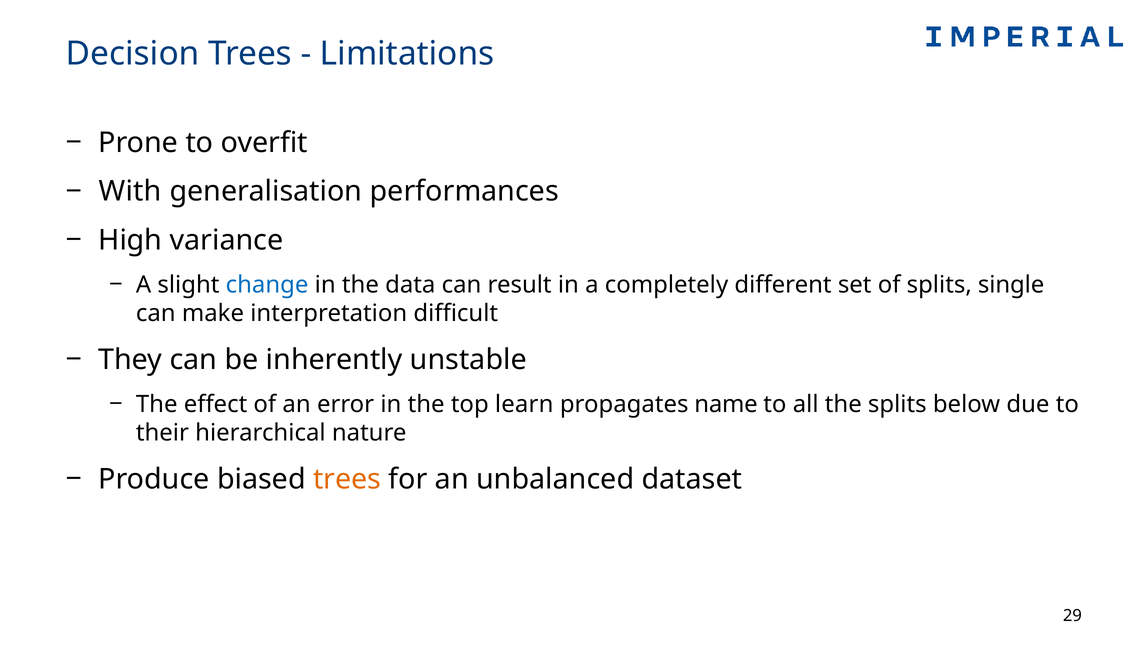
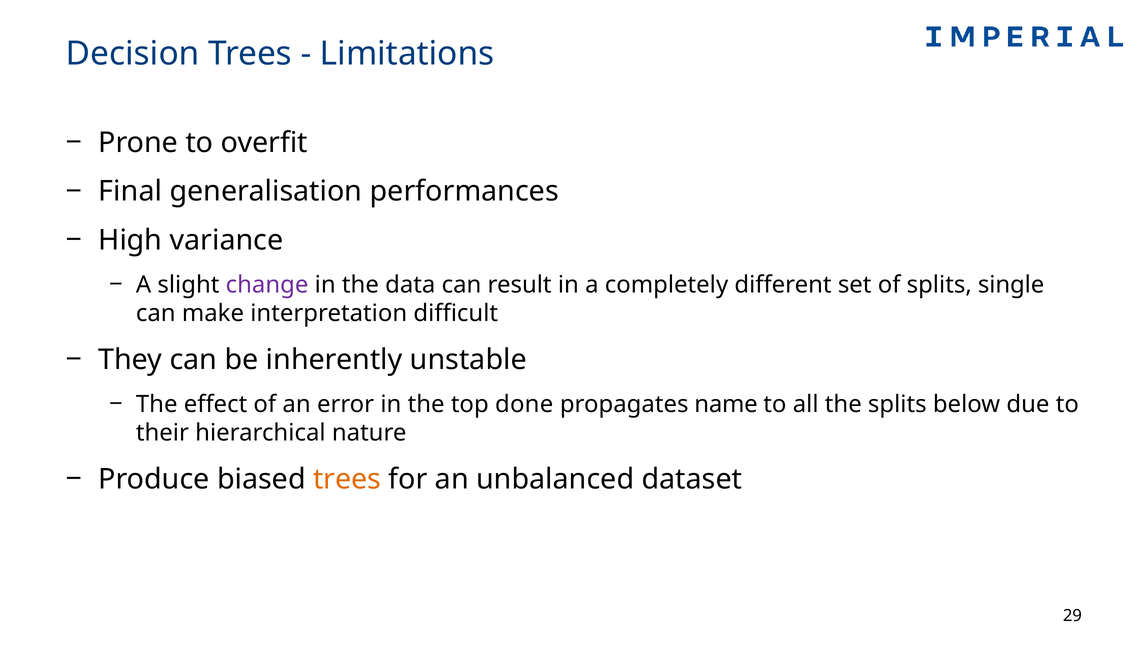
With: With -> Final (130, 192)
change colour: blue -> purple (267, 285)
learn: learn -> done (524, 405)
